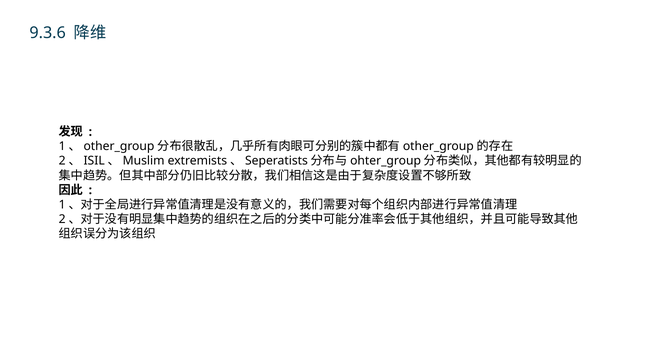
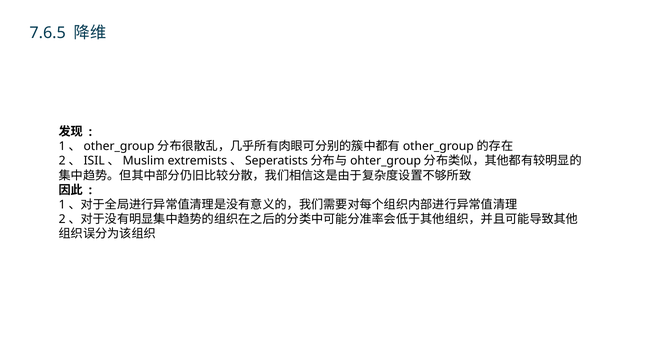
9.3.6: 9.3.6 -> 7.6.5 (48, 33)
